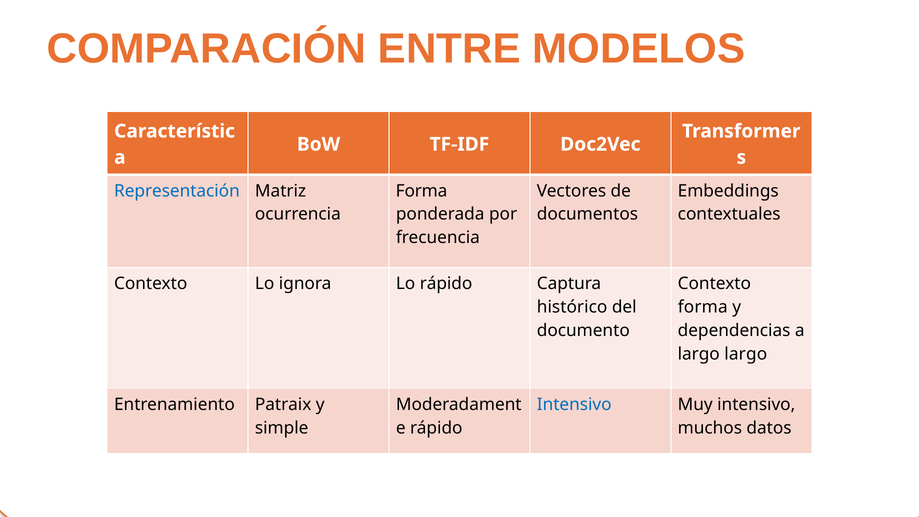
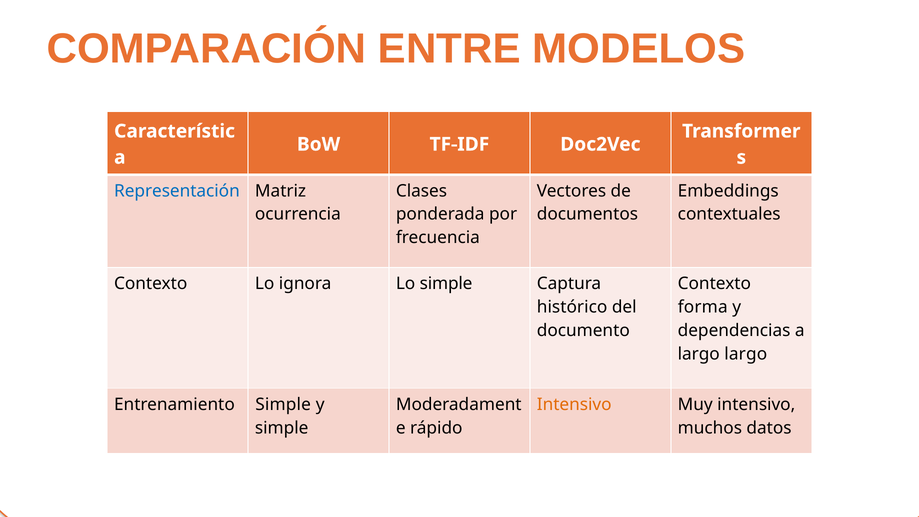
Forma: Forma -> Clases (421, 191)
Lo rápido: rápido -> simple (446, 284)
Entrenamiento Patraix: Patraix -> Simple (283, 404)
Intensivo colour: blue -> orange (574, 404)
